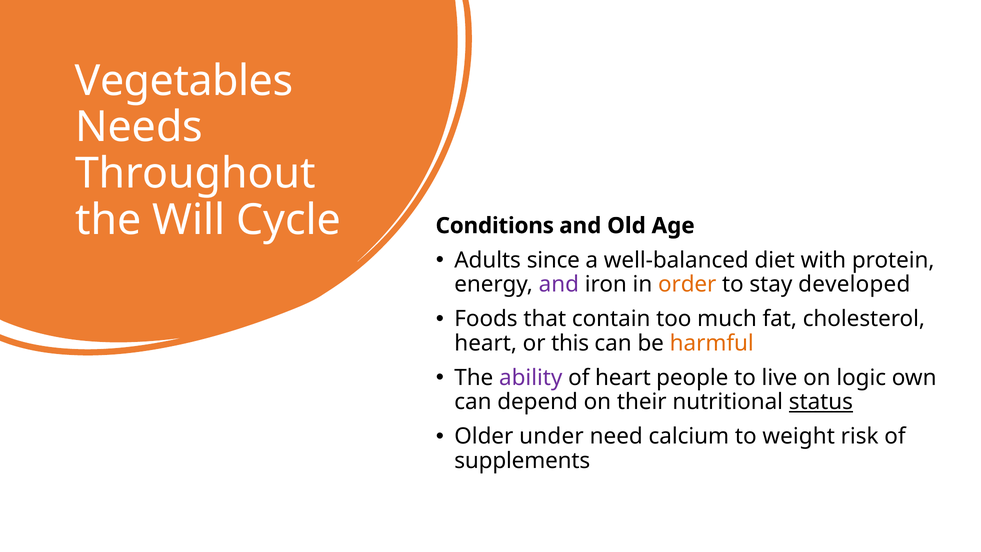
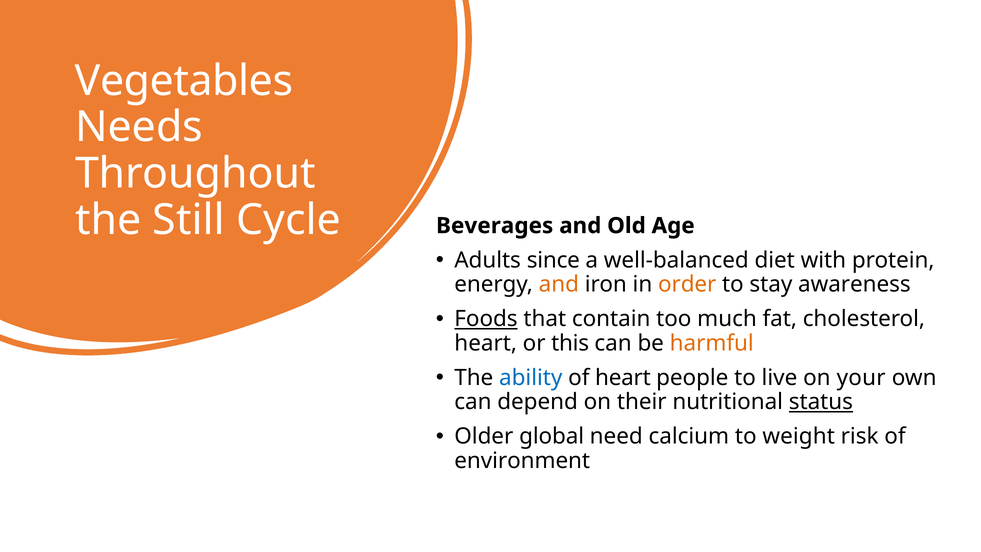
Will: Will -> Still (189, 220)
Conditions: Conditions -> Beverages (495, 226)
and colour: purple -> orange (559, 284)
developed: developed -> awareness (854, 284)
Foods underline: none -> present (486, 319)
ability colour: purple -> blue (531, 378)
logic: logic -> your (861, 378)
under: under -> global (552, 436)
supplements: supplements -> environment (522, 461)
